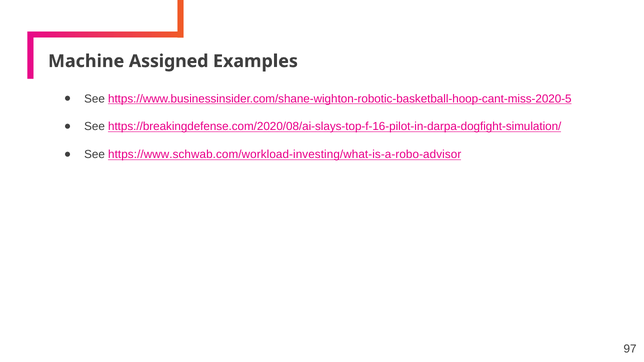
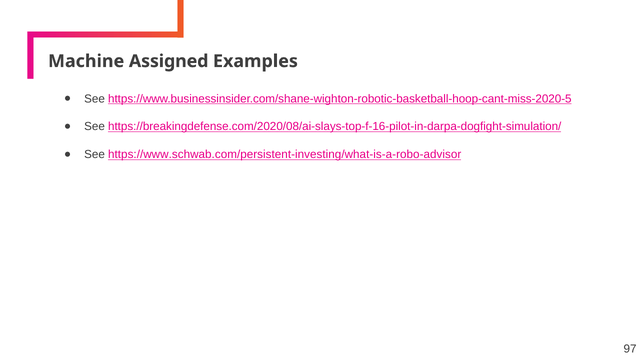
https://www.schwab.com/workload-investing/what-is-a-robo-advisor: https://www.schwab.com/workload-investing/what-is-a-robo-advisor -> https://www.schwab.com/persistent-investing/what-is-a-robo-advisor (285, 155)
